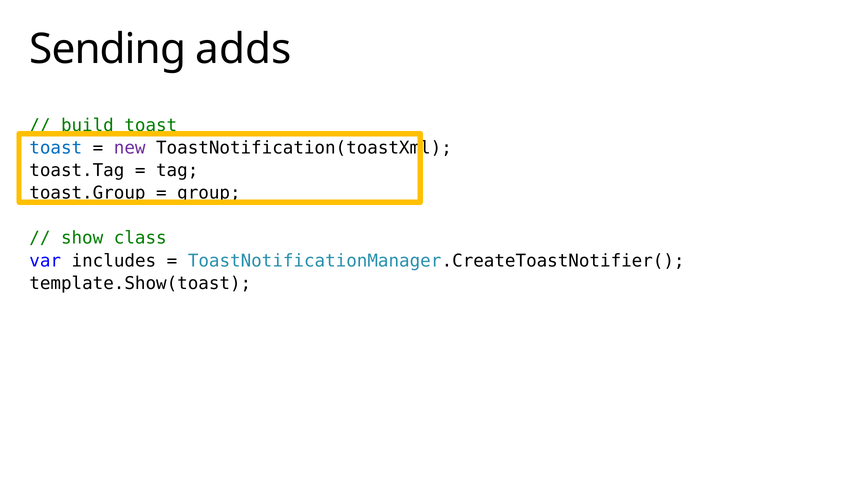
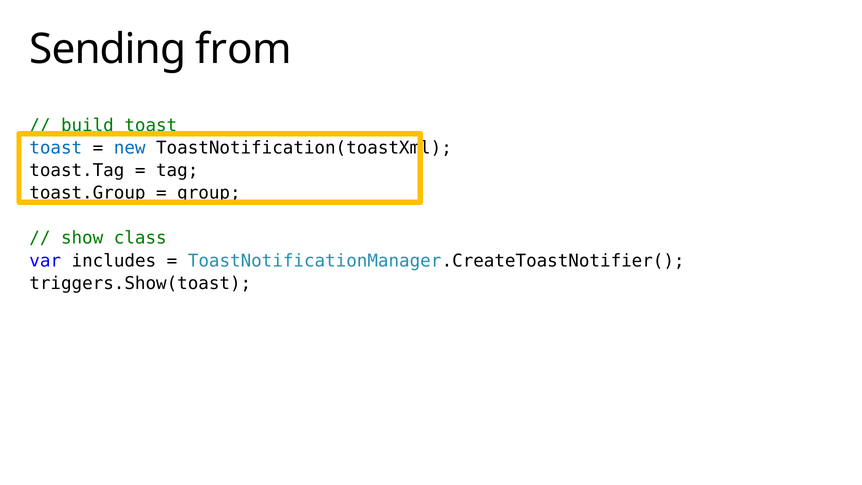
adds: adds -> from (244, 49)
new colour: purple -> blue (130, 148)
template.Show(toast: template.Show(toast -> triggers.Show(toast (140, 283)
